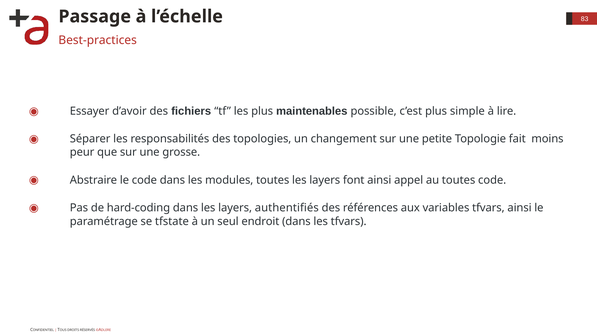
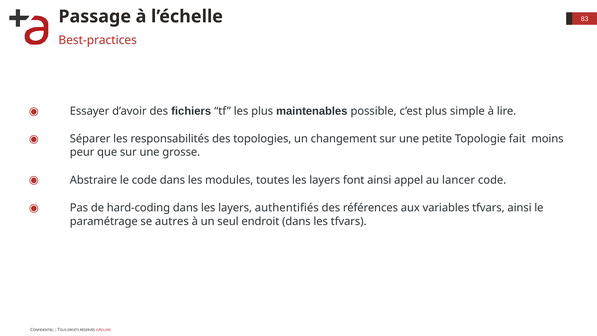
au toutes: toutes -> lancer (459, 180)
tfstate: tfstate -> autres (172, 221)
